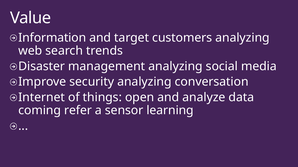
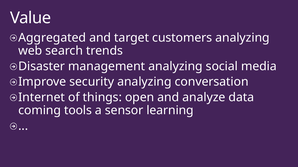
Information: Information -> Aggregated (52, 38)
refer: refer -> tools (78, 111)
